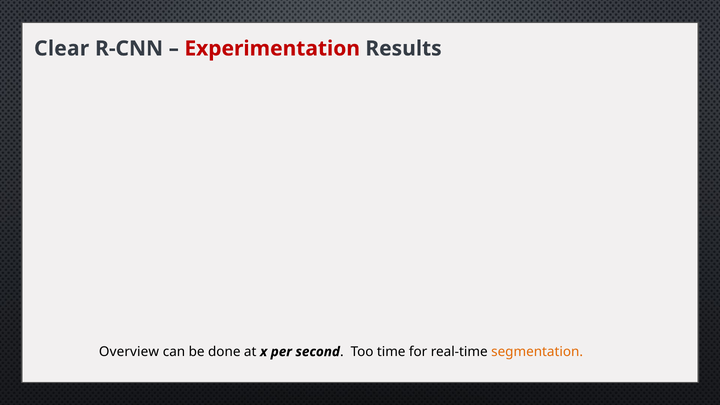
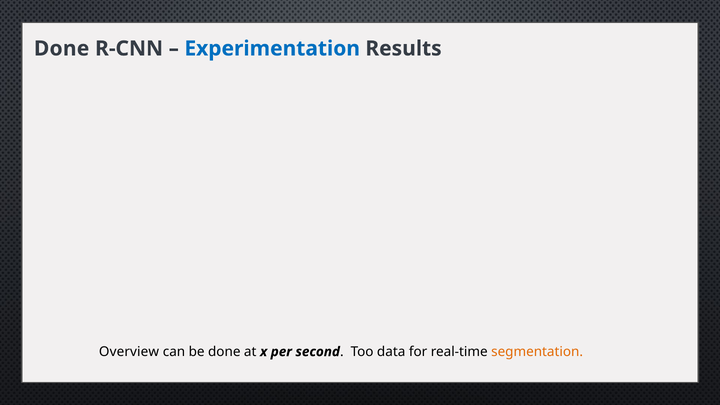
Clear: Clear -> Done (62, 49)
Experimentation colour: red -> blue (272, 49)
time: time -> data (391, 352)
